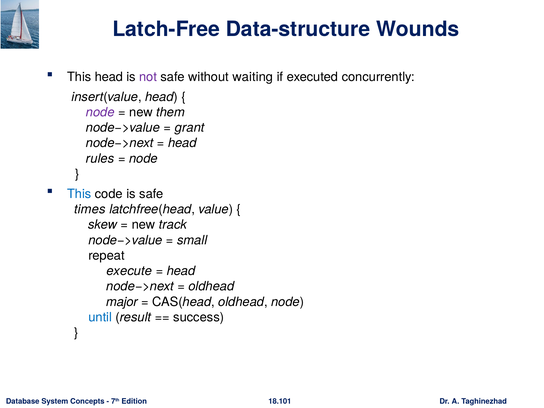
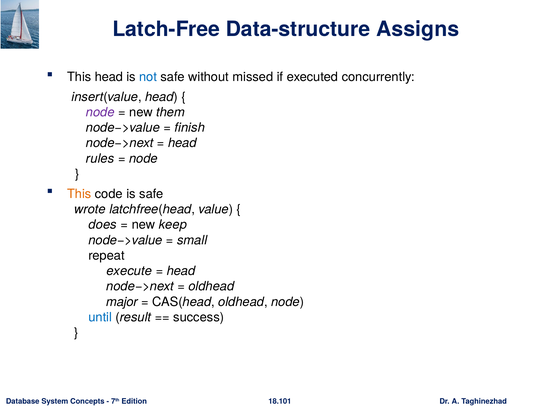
Wounds: Wounds -> Assigns (418, 29)
not colour: purple -> blue (148, 77)
waiting: waiting -> missed (253, 77)
grant: grant -> finish (190, 128)
This colour: blue -> orange (79, 194)
times: times -> wrote (90, 209)
skew: skew -> does (103, 225)
track: track -> keep (173, 225)
